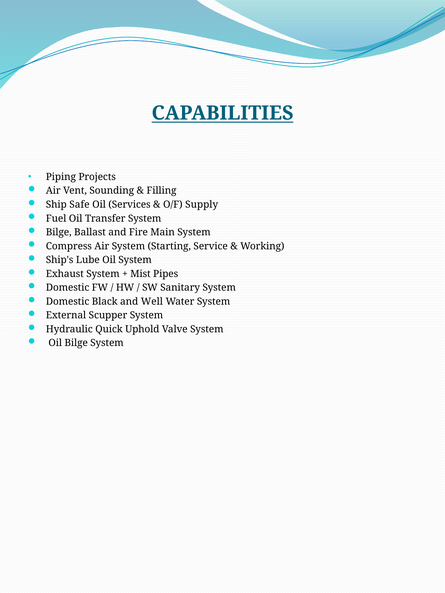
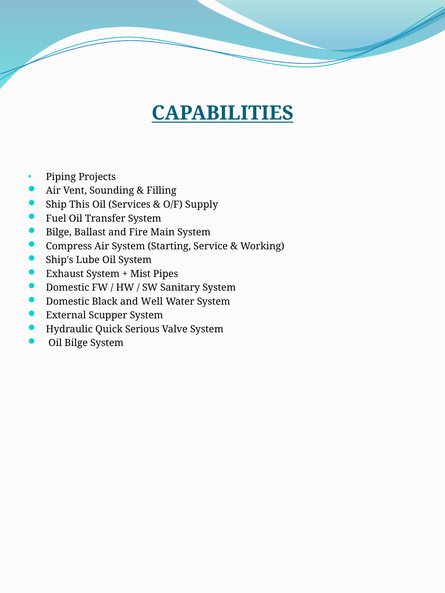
Safe: Safe -> This (79, 205)
Uphold: Uphold -> Serious (142, 329)
